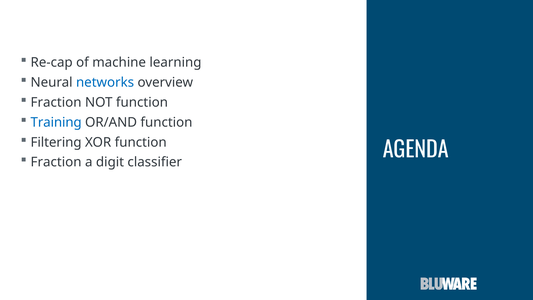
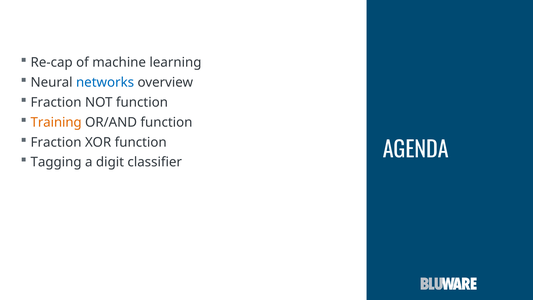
Training colour: blue -> orange (56, 122)
Filtering: Filtering -> Fraction (56, 142)
Fraction: Fraction -> Tagging (56, 162)
